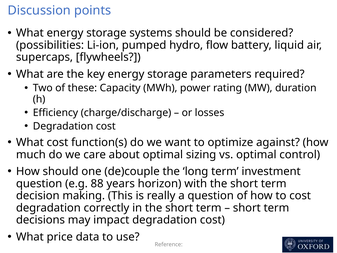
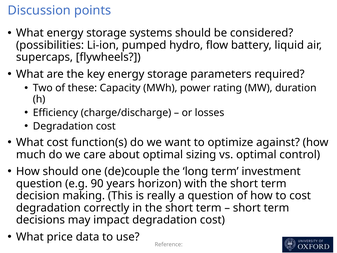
88: 88 -> 90 (97, 183)
